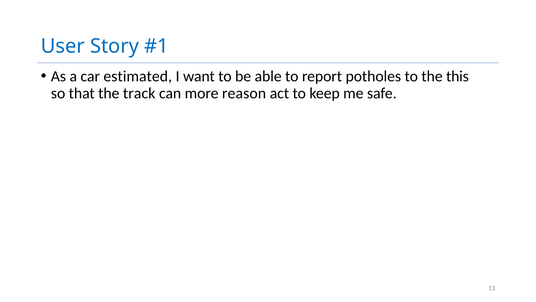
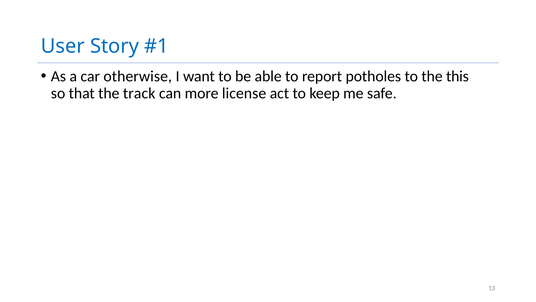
estimated: estimated -> otherwise (138, 76)
reason: reason -> license (244, 93)
